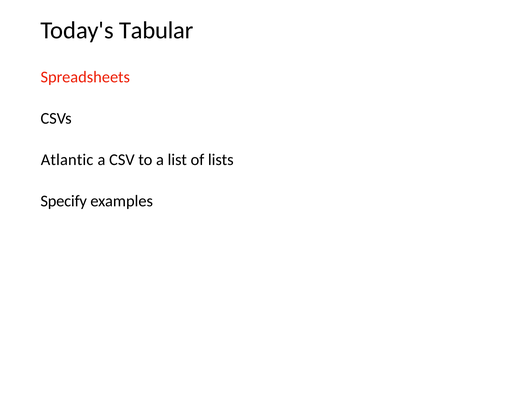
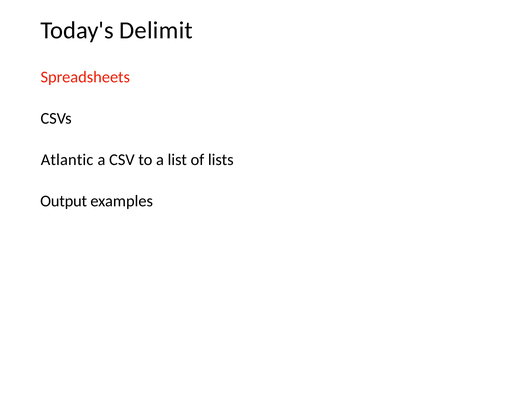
Tabular: Tabular -> Delimit (156, 30)
Specify: Specify -> Output (64, 201)
